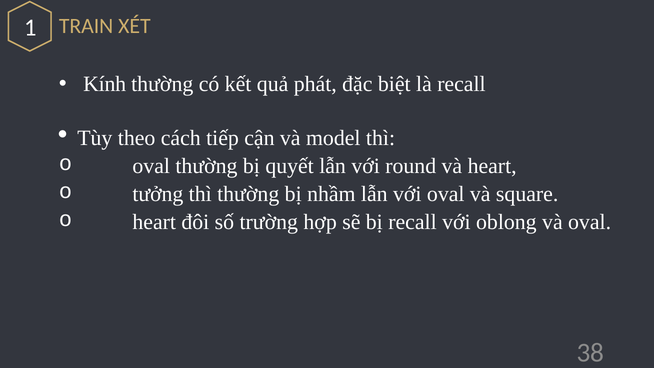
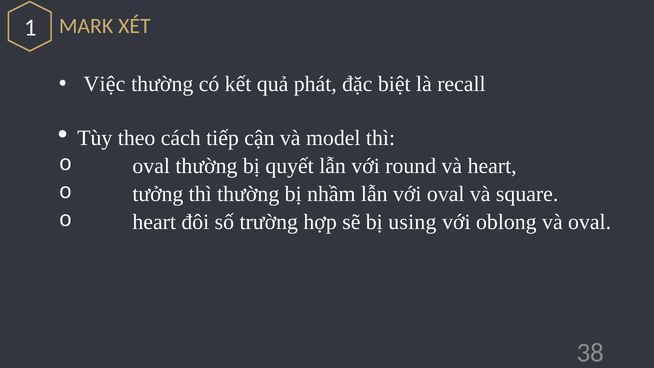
TRAIN: TRAIN -> MARK (86, 26)
Kính: Kính -> Việc (104, 84)
bị recall: recall -> using (412, 222)
